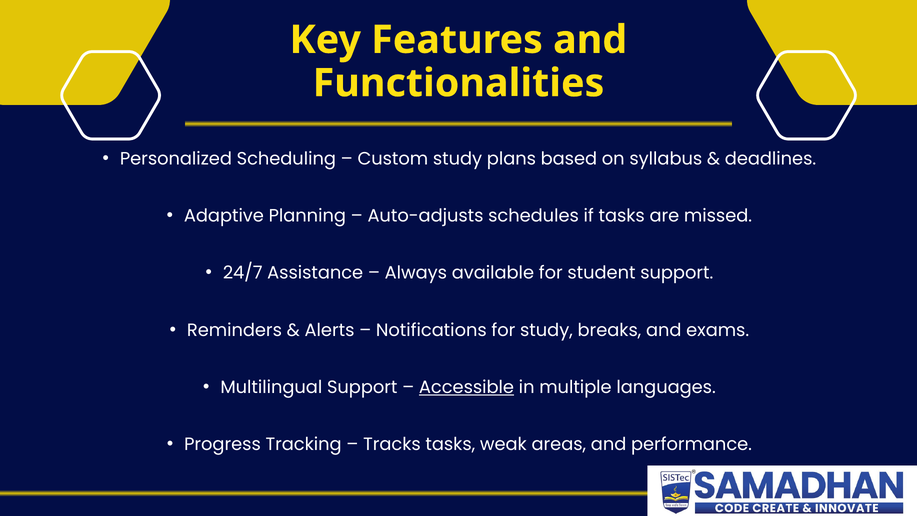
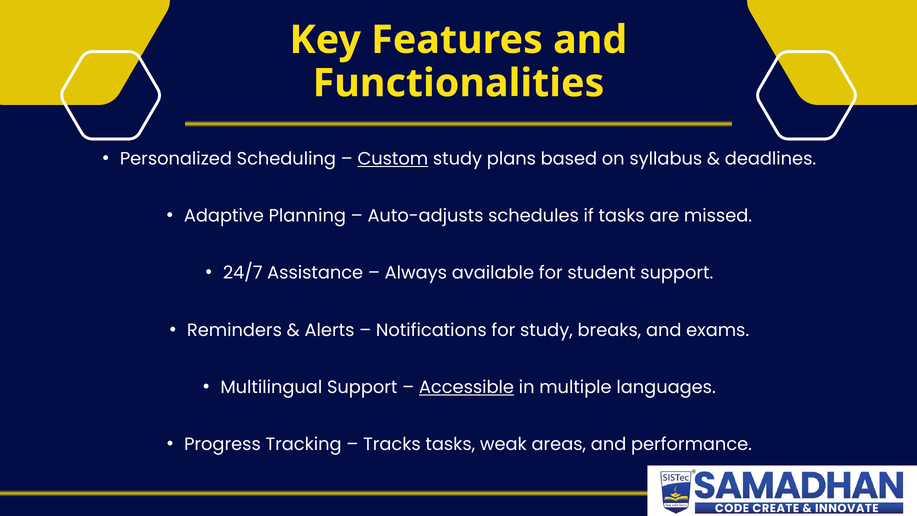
Custom underline: none -> present (393, 159)
